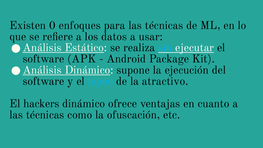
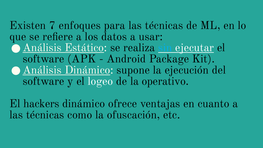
0: 0 -> 7 (52, 25)
logeo colour: light blue -> white (100, 81)
atractivo: atractivo -> operativo (165, 81)
